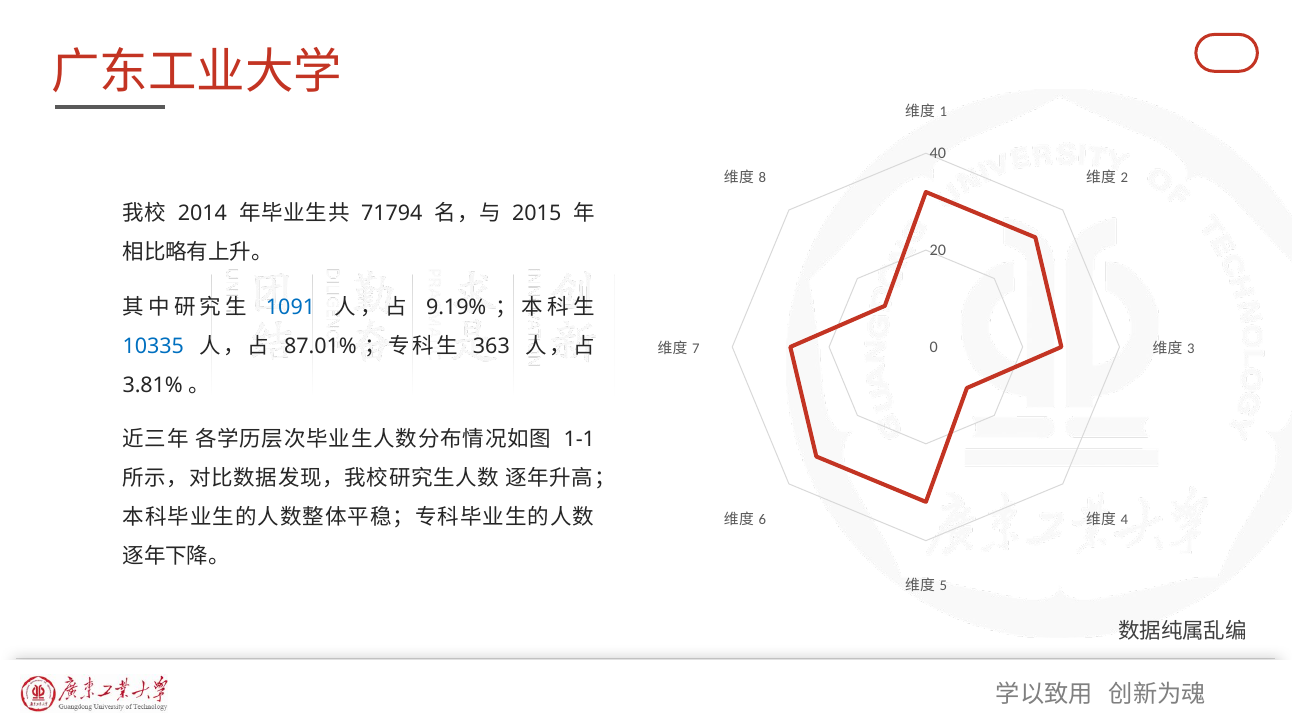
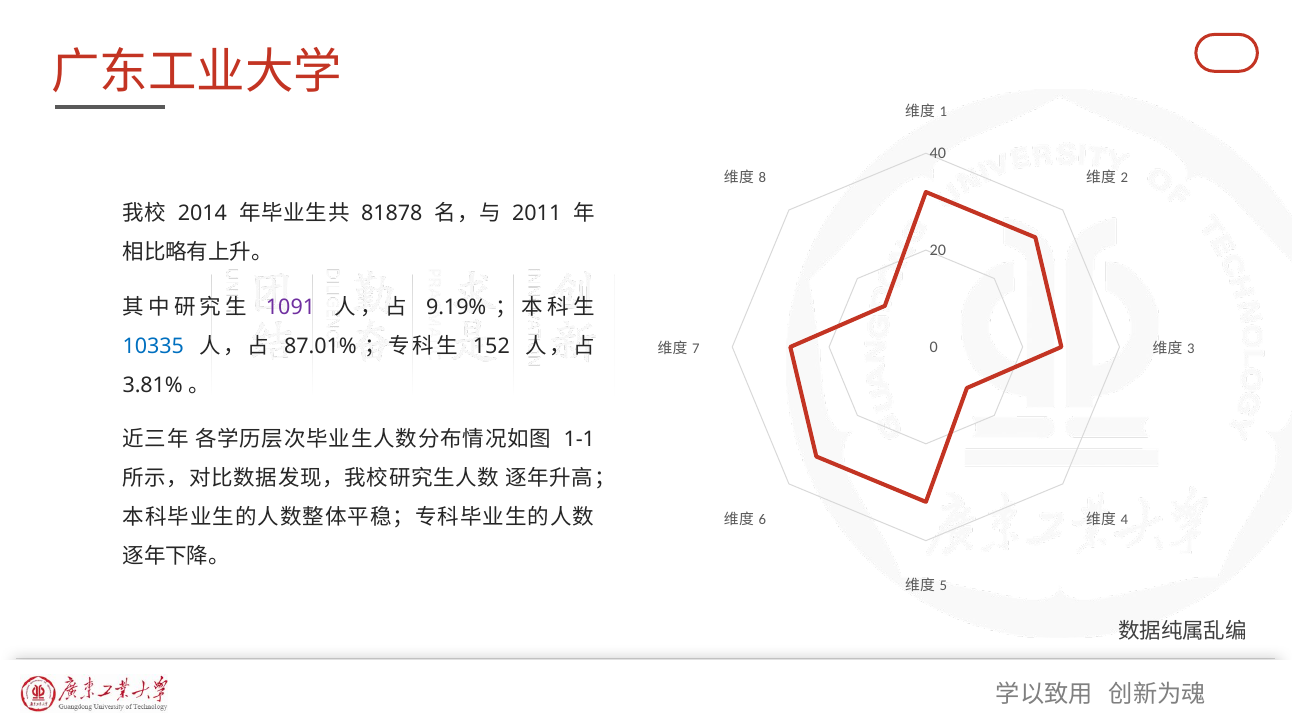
71794: 71794 -> 81878 (392, 214)
2015: 2015 -> 2011 (537, 214)
1091 colour: blue -> purple (291, 307)
363: 363 -> 152 (491, 346)
